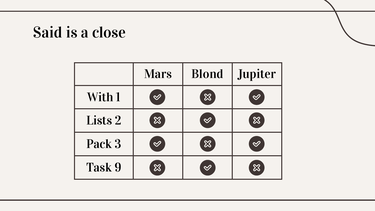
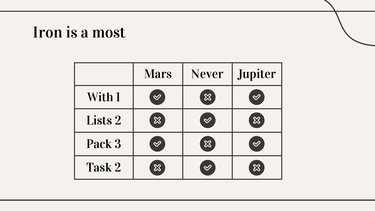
Said: Said -> Iron (48, 32)
close: close -> most (109, 32)
Blond: Blond -> Never (207, 74)
Task 9: 9 -> 2 (118, 167)
